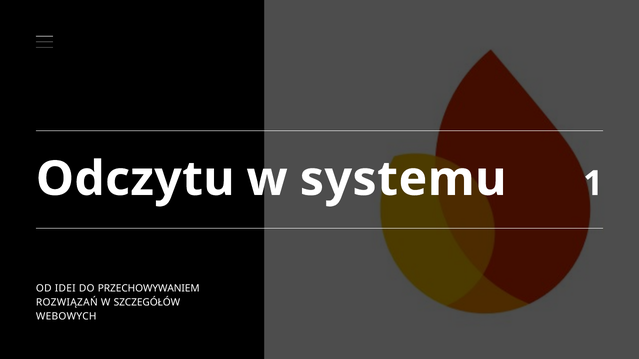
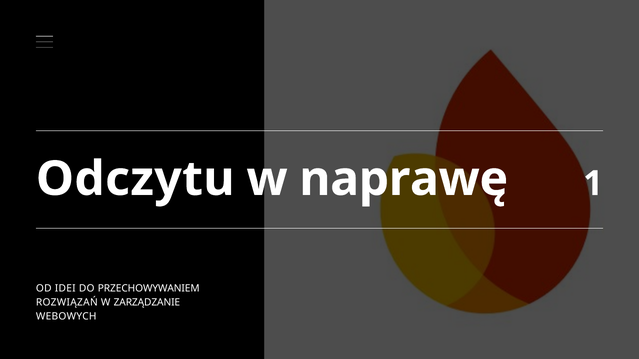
systemu: systemu -> naprawę (404, 179)
SZCZEGÓŁÓW: SZCZEGÓŁÓW -> ZARZĄDZANIE (147, 303)
